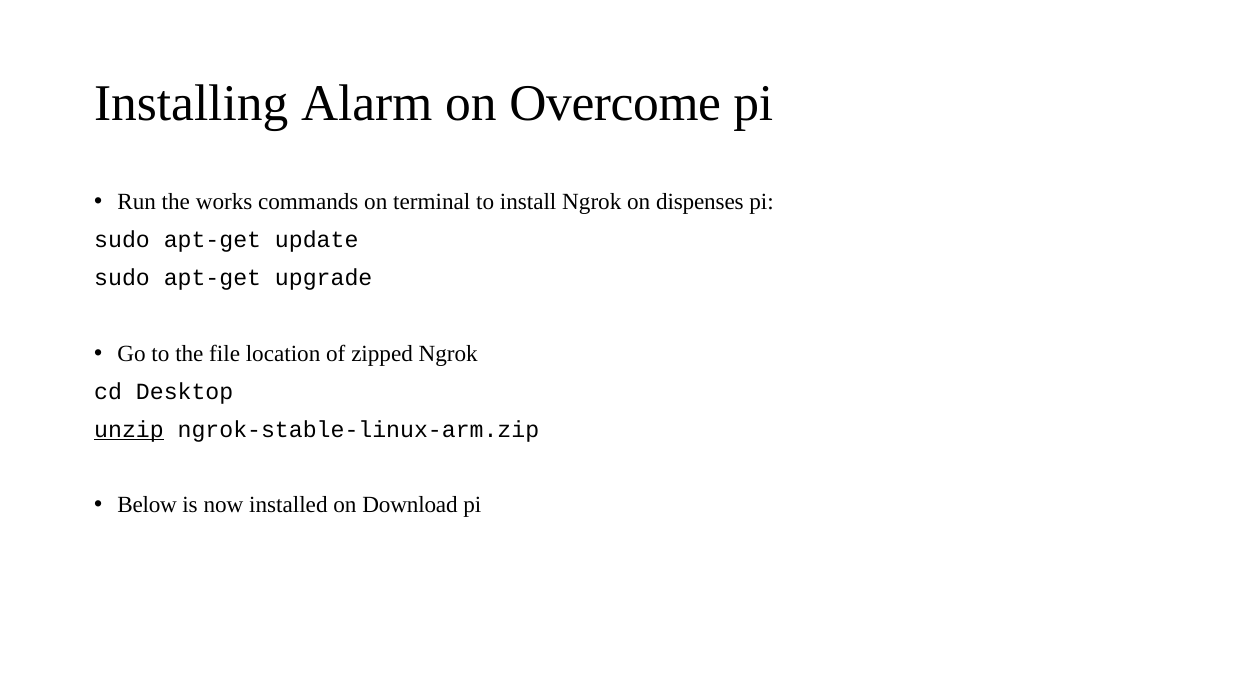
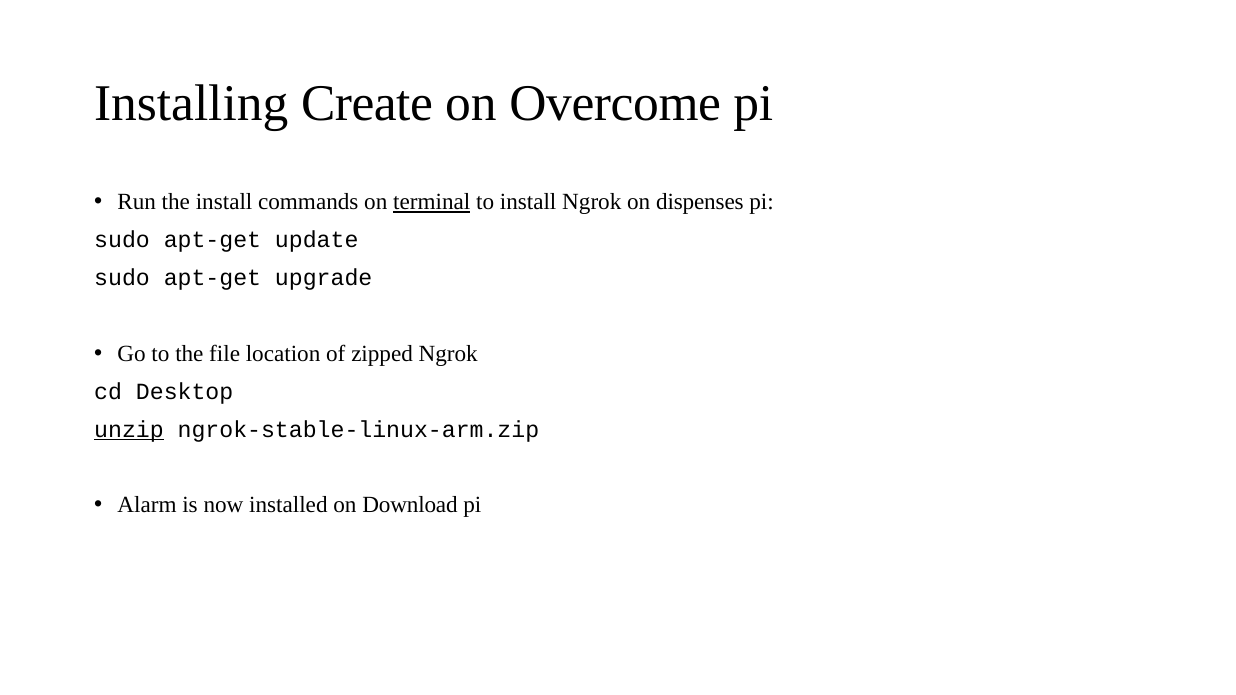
Alarm: Alarm -> Create (367, 104)
the works: works -> install (224, 202)
terminal underline: none -> present (432, 202)
Below: Below -> Alarm (147, 505)
